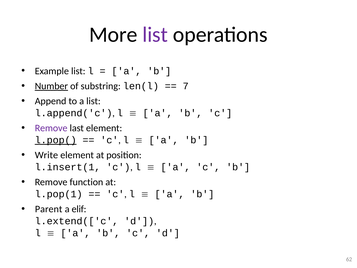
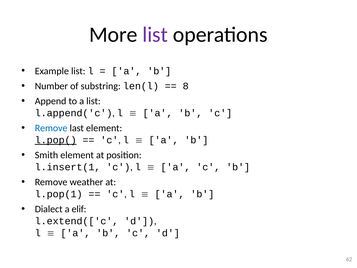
Number underline: present -> none (51, 86)
7: 7 -> 8 (186, 86)
Remove colour: purple -> blue (51, 128)
Write: Write -> Smith (46, 155)
function: function -> weather (86, 182)
Parent: Parent -> Dialect (49, 209)
